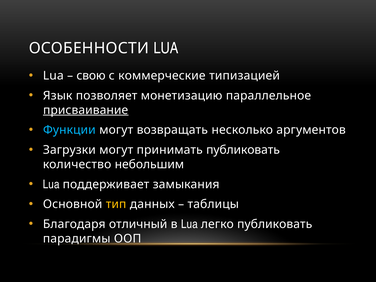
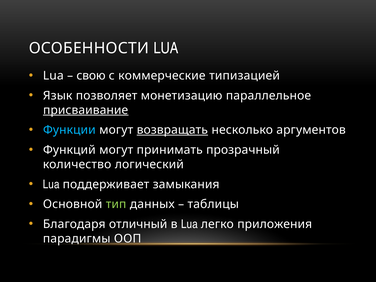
возвращать underline: none -> present (172, 130)
Загрузки: Загрузки -> Функций (69, 150)
принимать публиковать: публиковать -> прозрачный (243, 150)
небольшим: небольшим -> логический (149, 164)
тип colour: yellow -> light green (116, 204)
легко публиковать: публиковать -> приложения (275, 224)
